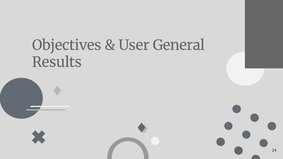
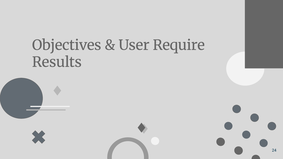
General: General -> Require (179, 45)
